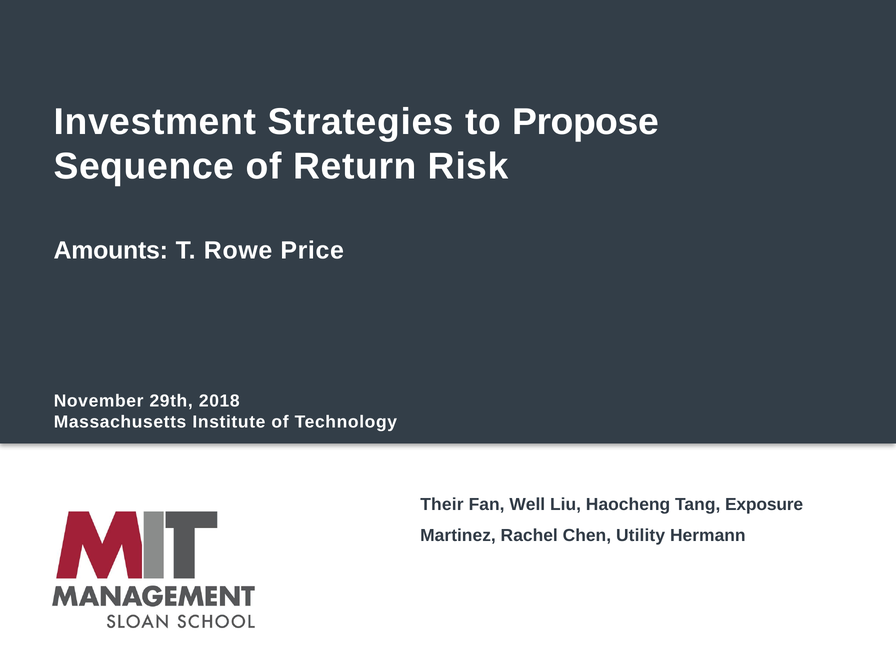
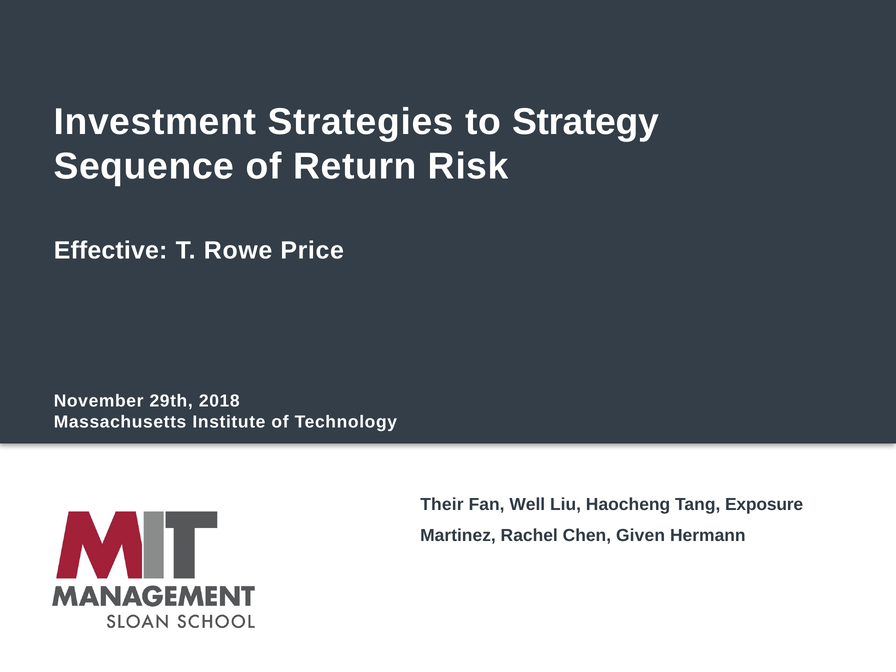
Propose: Propose -> Strategy (585, 122)
Amounts: Amounts -> Effective (111, 251)
Utility: Utility -> Given (641, 536)
